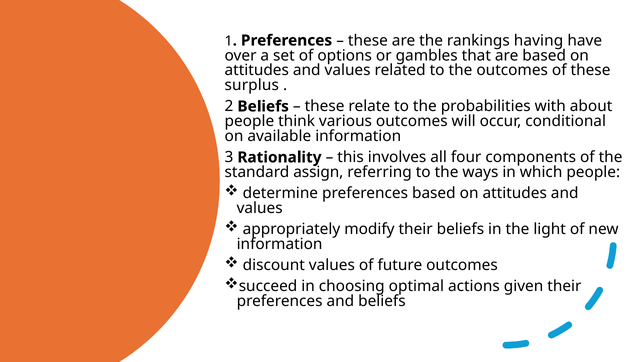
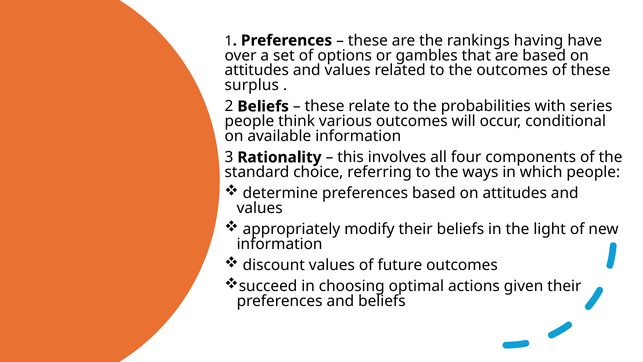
about: about -> series (591, 106)
assign: assign -> choice (318, 172)
